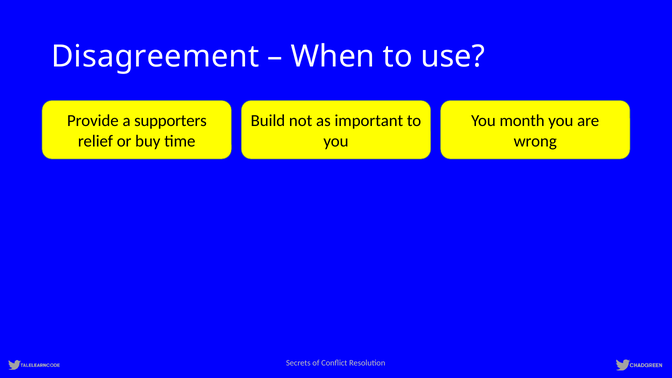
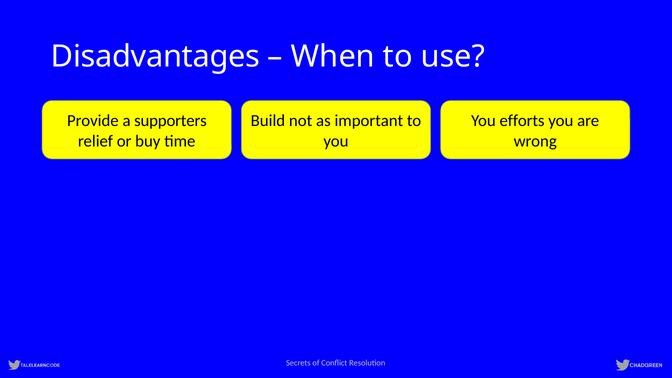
Disagreement: Disagreement -> Disadvantages (155, 56)
month: month -> efforts (522, 121)
